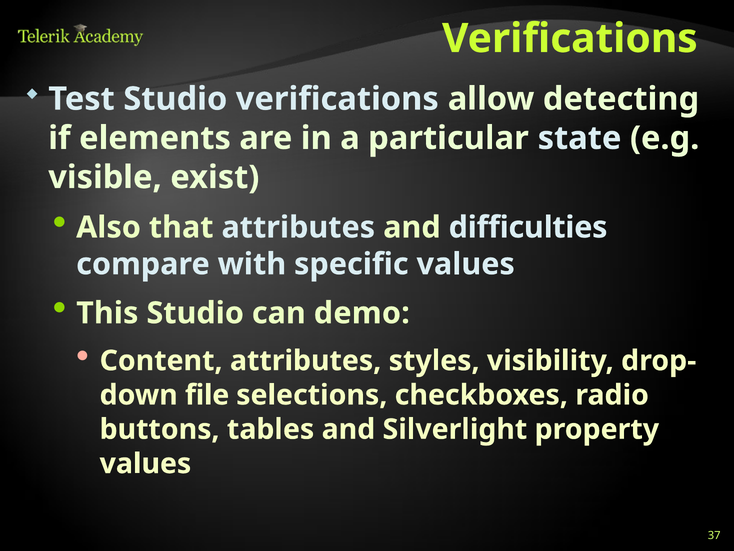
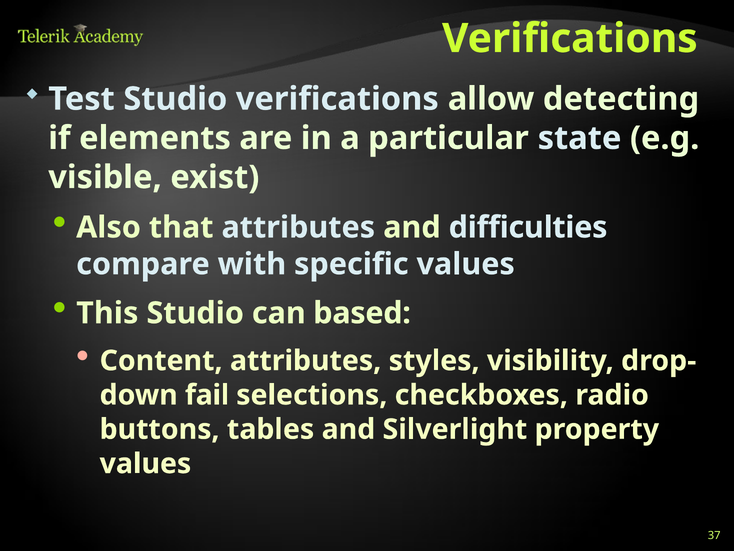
demo: demo -> based (362, 313)
file: file -> fail (207, 395)
